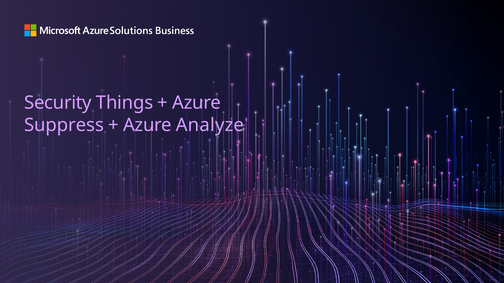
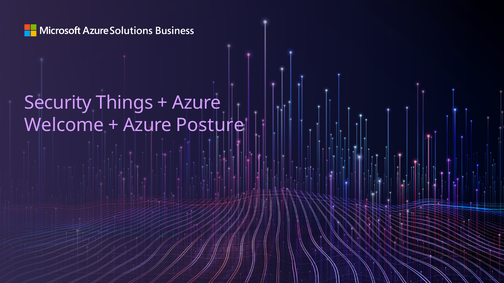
Suppress: Suppress -> Welcome (64, 125)
Analyze: Analyze -> Posture (210, 125)
